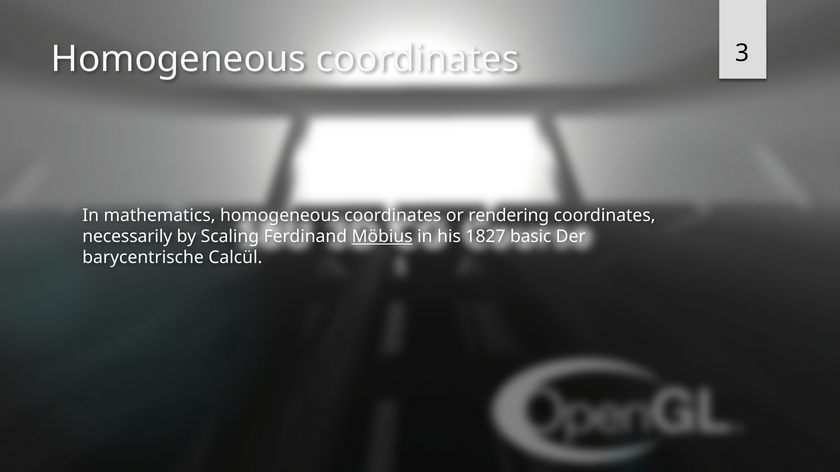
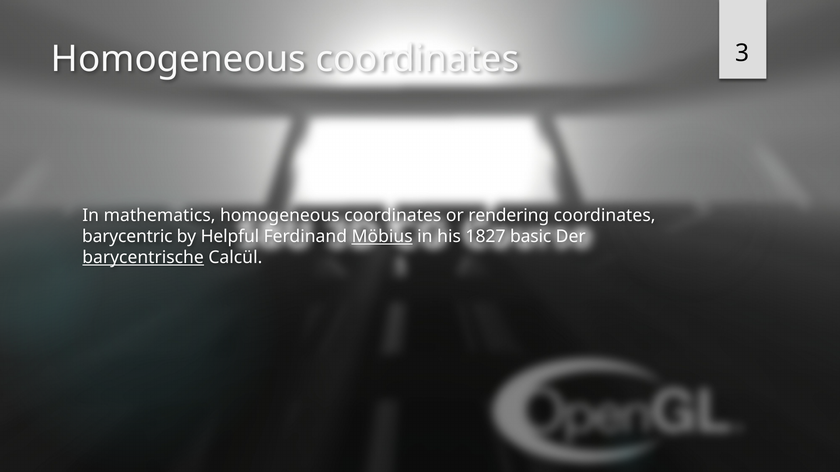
necessarily: necessarily -> barycentric (127, 237)
Scaling: Scaling -> Helpful (230, 237)
barycentrische underline: none -> present (143, 258)
